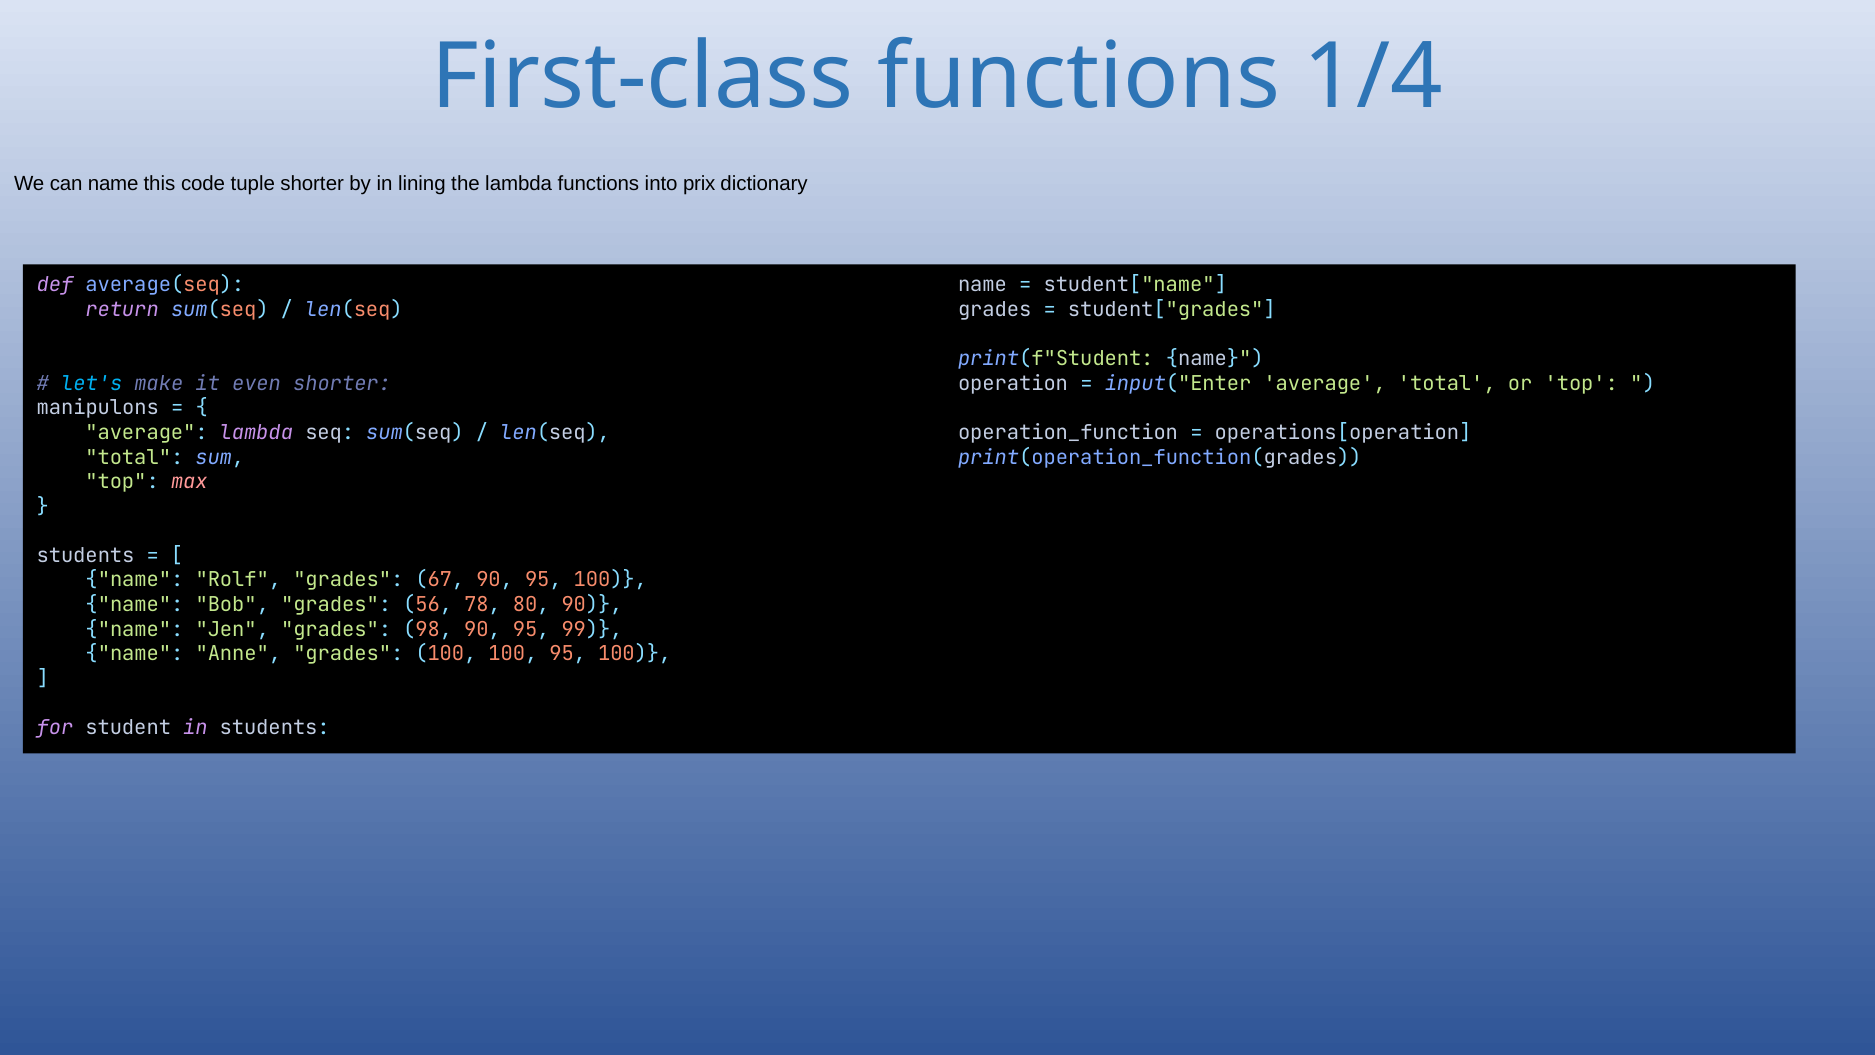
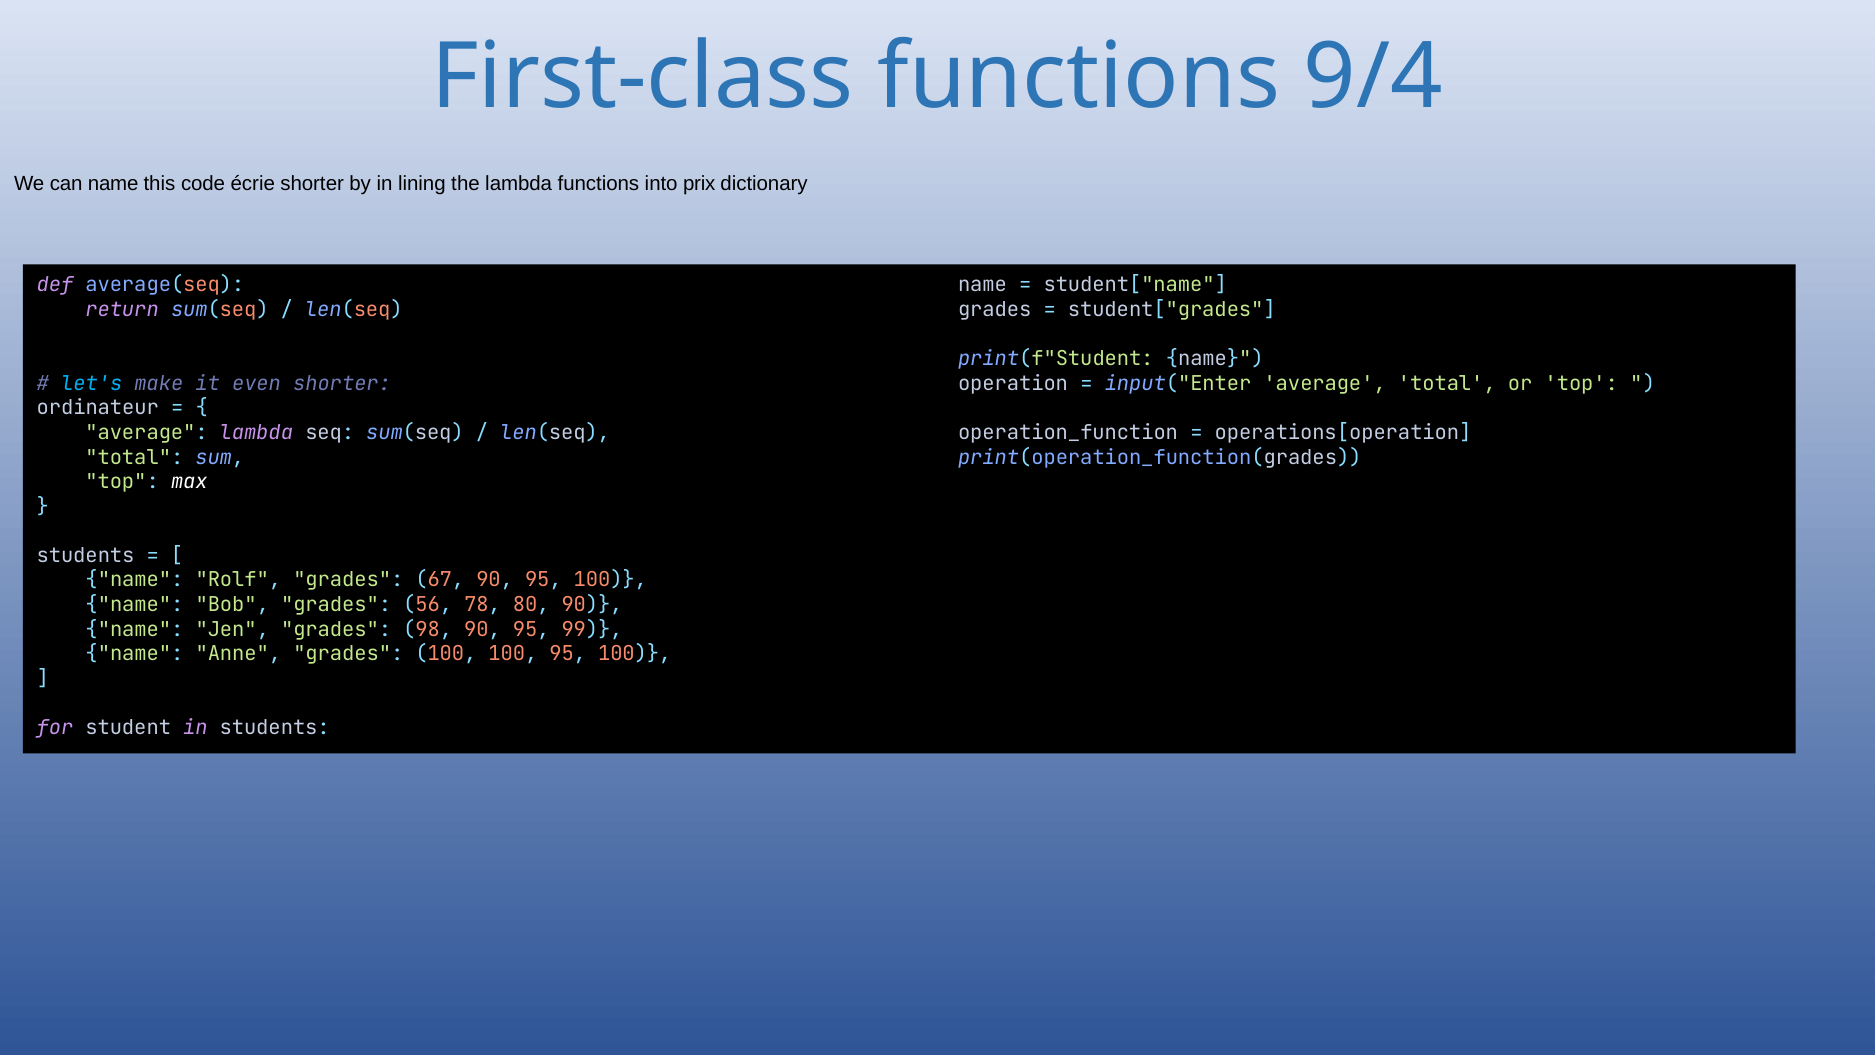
1/4: 1/4 -> 9/4 (1373, 77)
tuple: tuple -> écrie (253, 184)
manipulons: manipulons -> ordinateur (98, 408)
max colour: pink -> white (189, 482)
